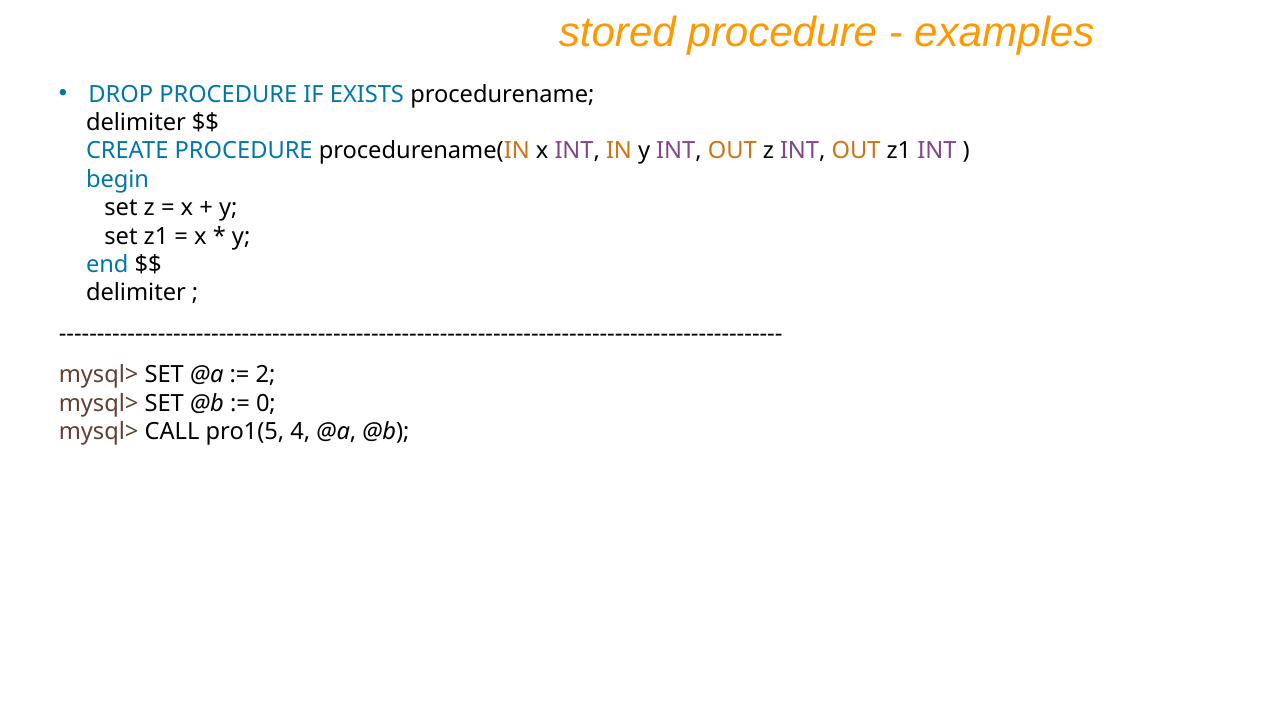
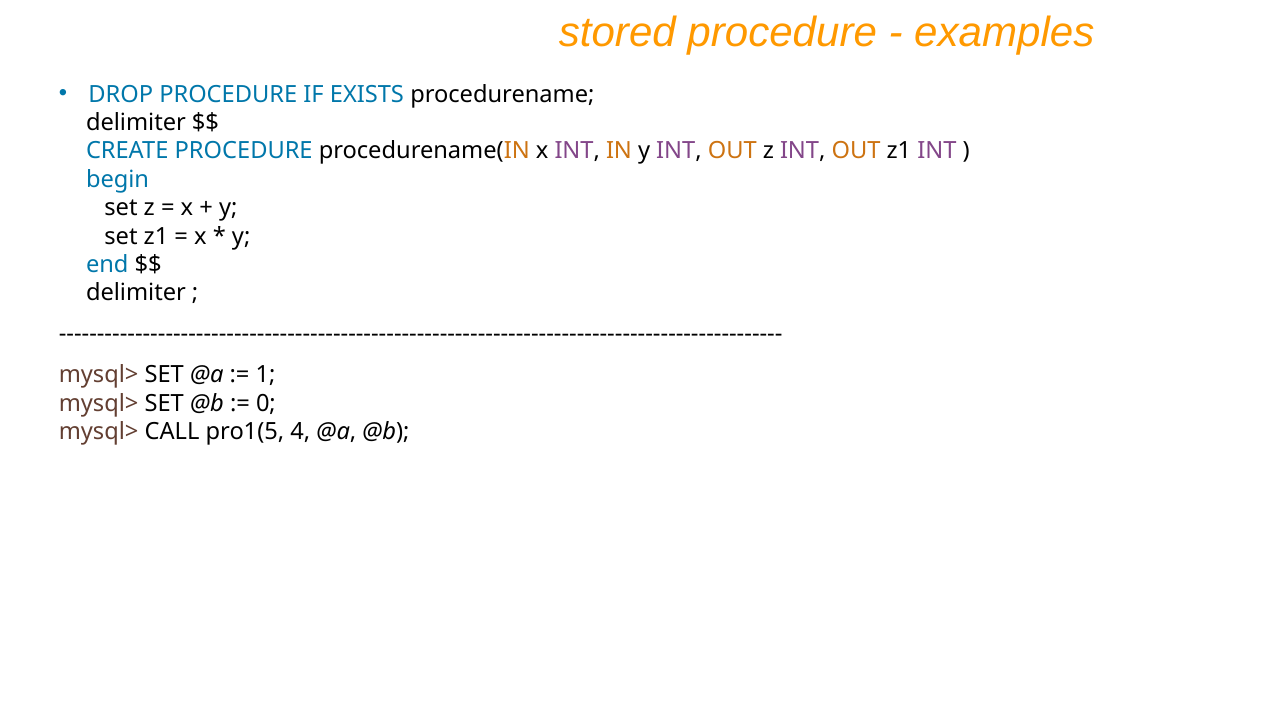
2: 2 -> 1 (266, 375)
